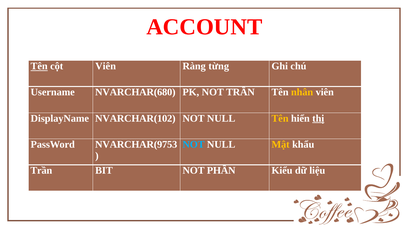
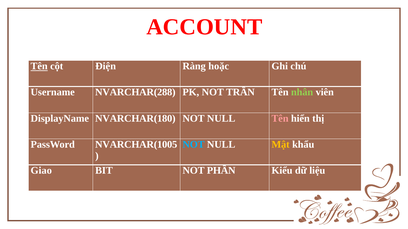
cột Viên: Viên -> Điện (106, 66)
từng: từng -> hoặc (219, 66)
NVARCHAR(680: NVARCHAR(680 -> NVARCHAR(288 (135, 93)
nhân colour: yellow -> light green (302, 93)
NVARCHAR(102: NVARCHAR(102 -> NVARCHAR(180 (135, 119)
Tên colour: yellow -> pink (280, 119)
thị underline: present -> none (318, 119)
NVARCHAR(9753: NVARCHAR(9753 -> NVARCHAR(1005 (136, 145)
Trần: Trần -> Giao (41, 171)
